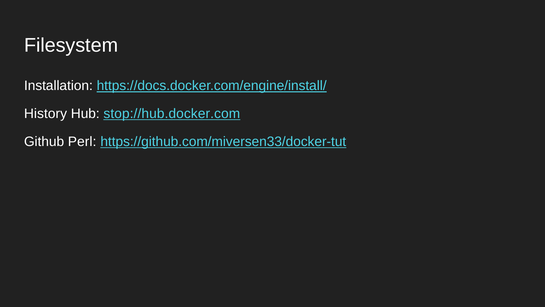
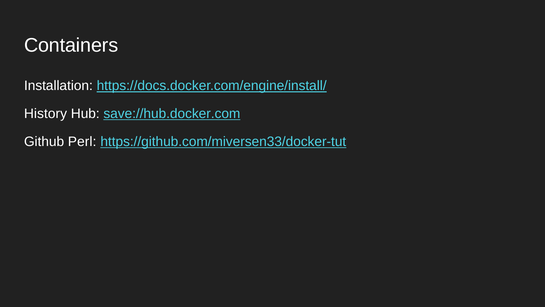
Filesystem: Filesystem -> Containers (71, 45)
stop://hub.docker.com: stop://hub.docker.com -> save://hub.docker.com (172, 114)
